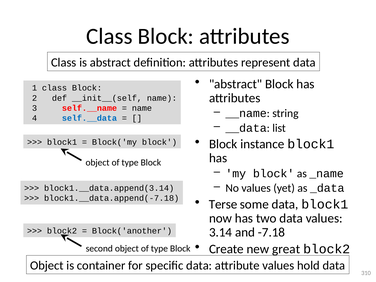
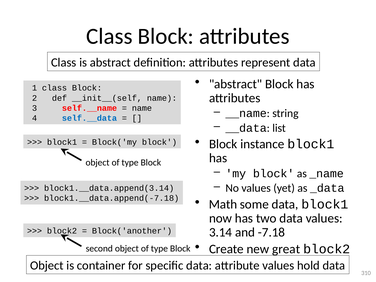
Terse: Terse -> Math (223, 204)
